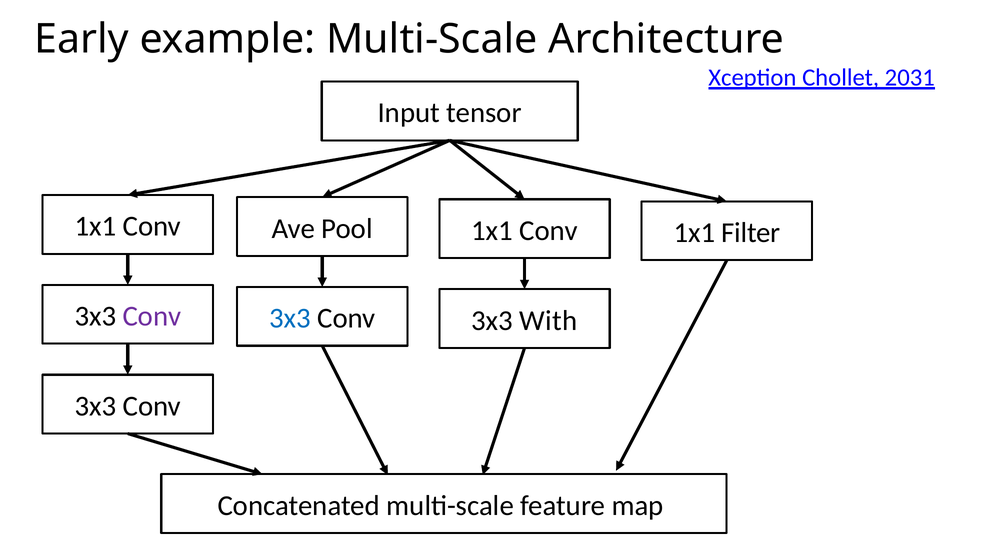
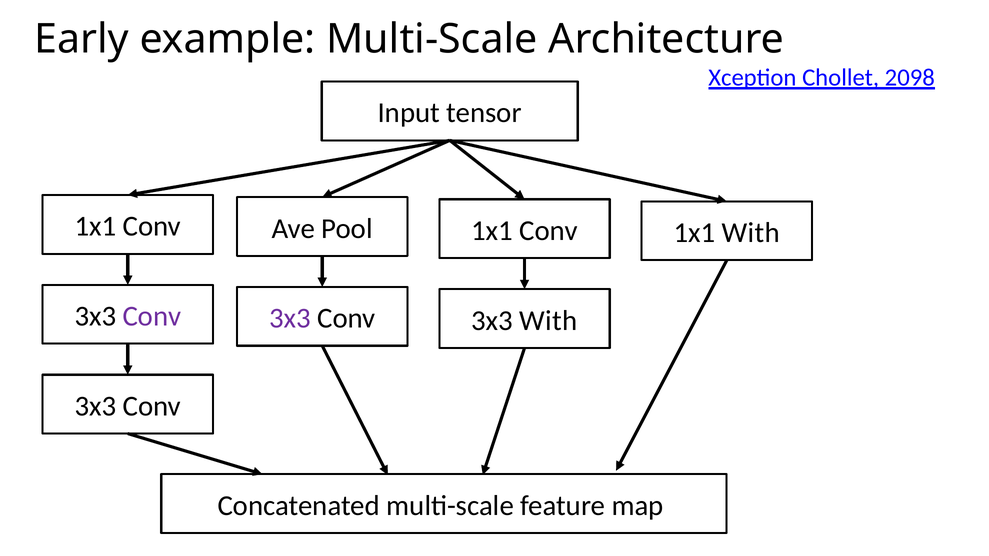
2031: 2031 -> 2098 (910, 78)
1x1 Filter: Filter -> With (751, 233)
3x3 colour: blue -> purple (290, 319)
